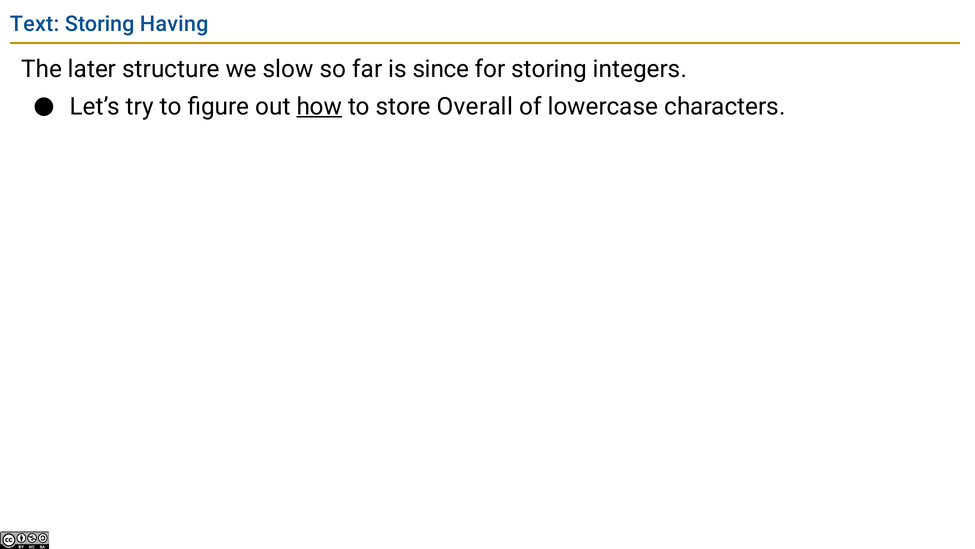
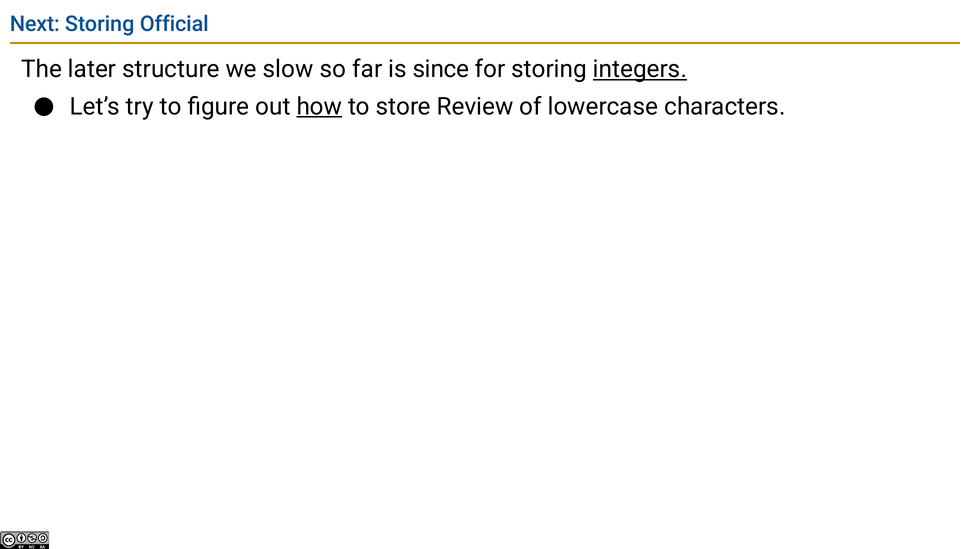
Text: Text -> Next (35, 24)
Having: Having -> Official (174, 24)
integers underline: none -> present (640, 69)
Overall: Overall -> Review (475, 106)
